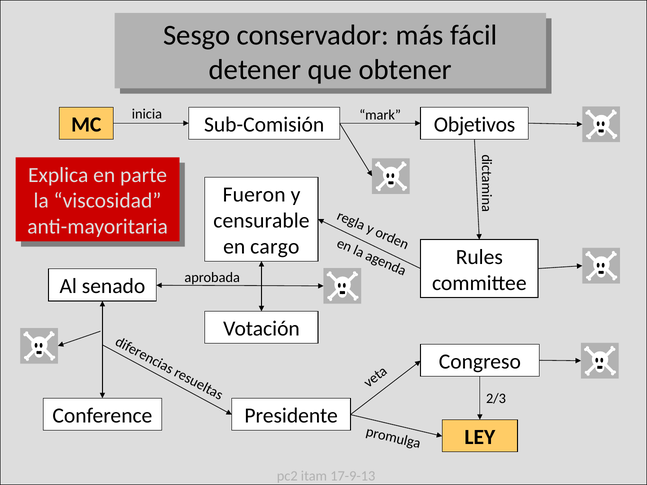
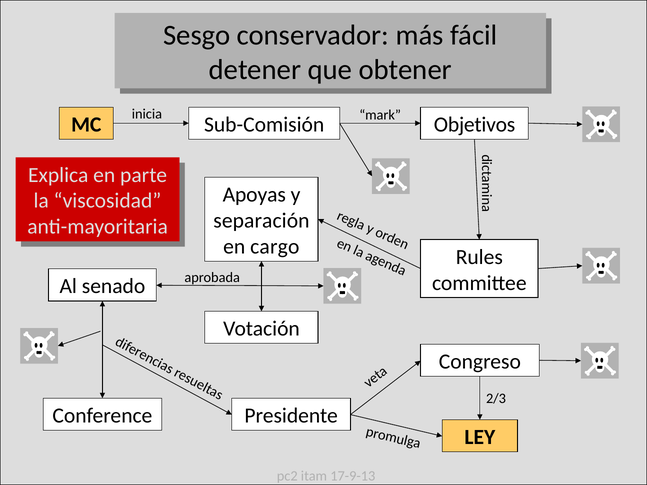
Fueron: Fueron -> Apoyas (254, 195)
censurable: censurable -> separación (261, 221)
